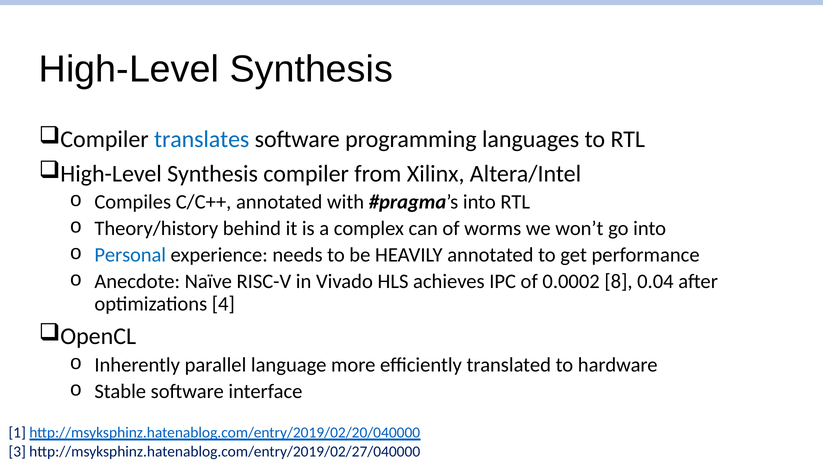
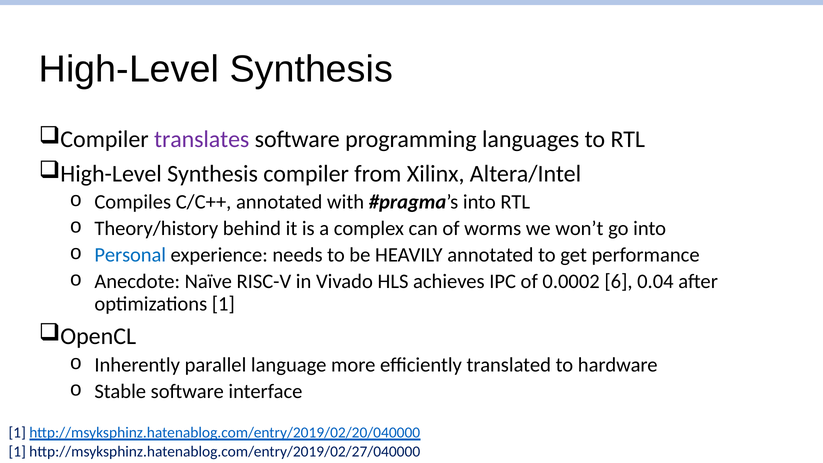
translates colour: blue -> purple (202, 139)
8: 8 -> 6 (619, 281)
optimizations 4: 4 -> 1 (223, 304)
3: 3 -> 1 (17, 452)
